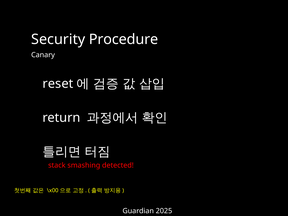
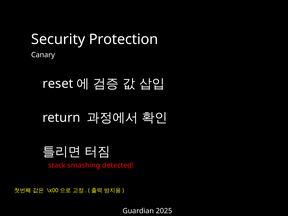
Procedure: Procedure -> Protection (124, 39)
